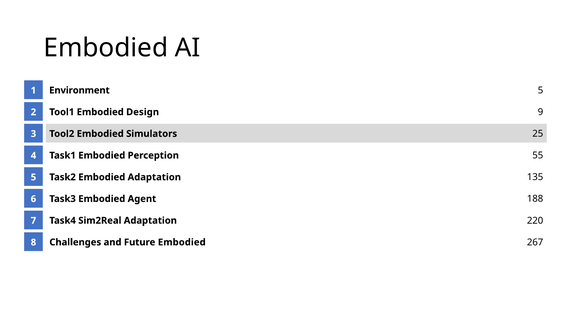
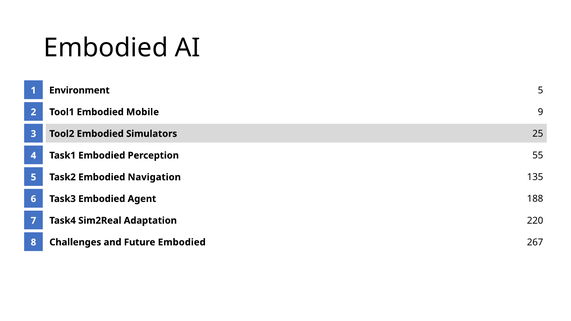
Design: Design -> Mobile (143, 112)
Embodied Adaptation: Adaptation -> Navigation (154, 177)
